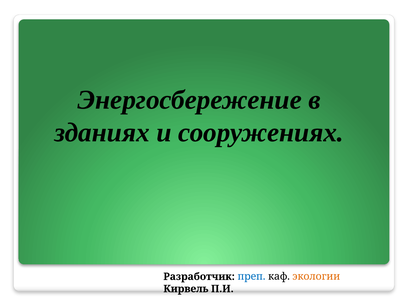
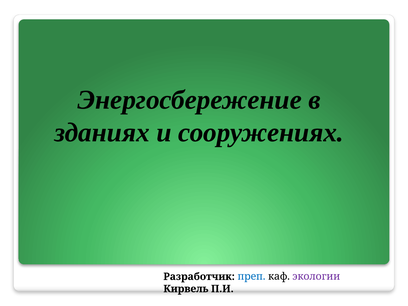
экологии colour: orange -> purple (316, 277)
